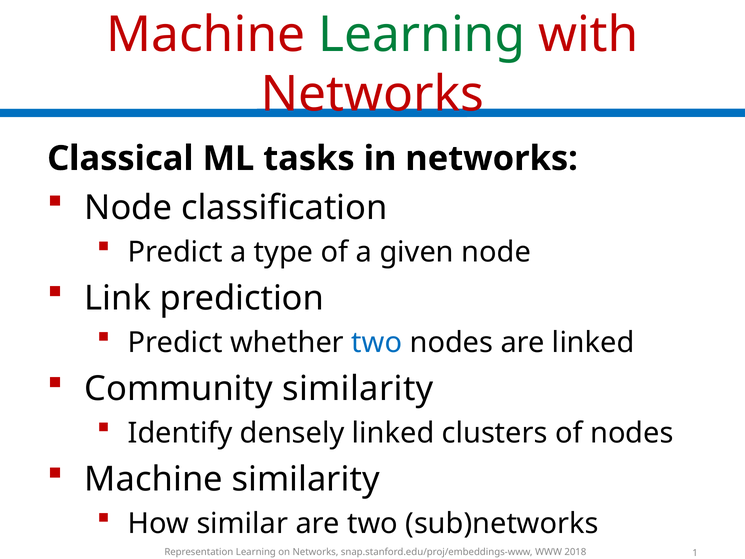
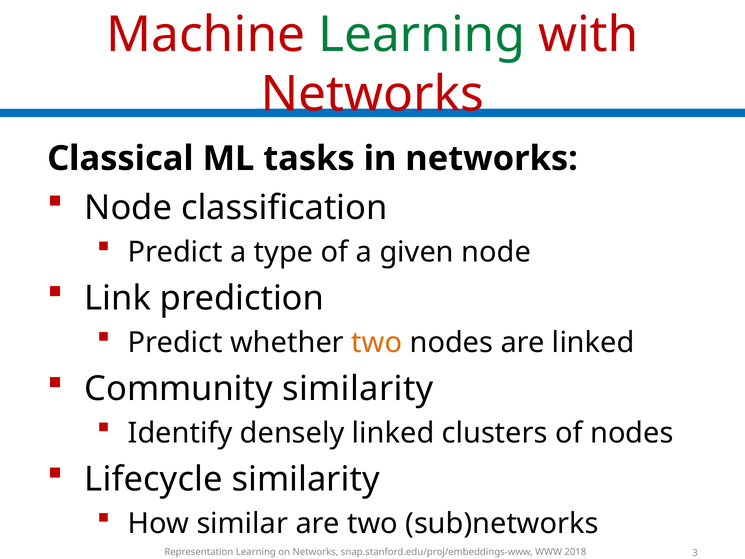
two colour: blue -> orange (377, 342)
Machine: Machine -> Lifecycle (154, 479)
1: 1 -> 3 (695, 553)
